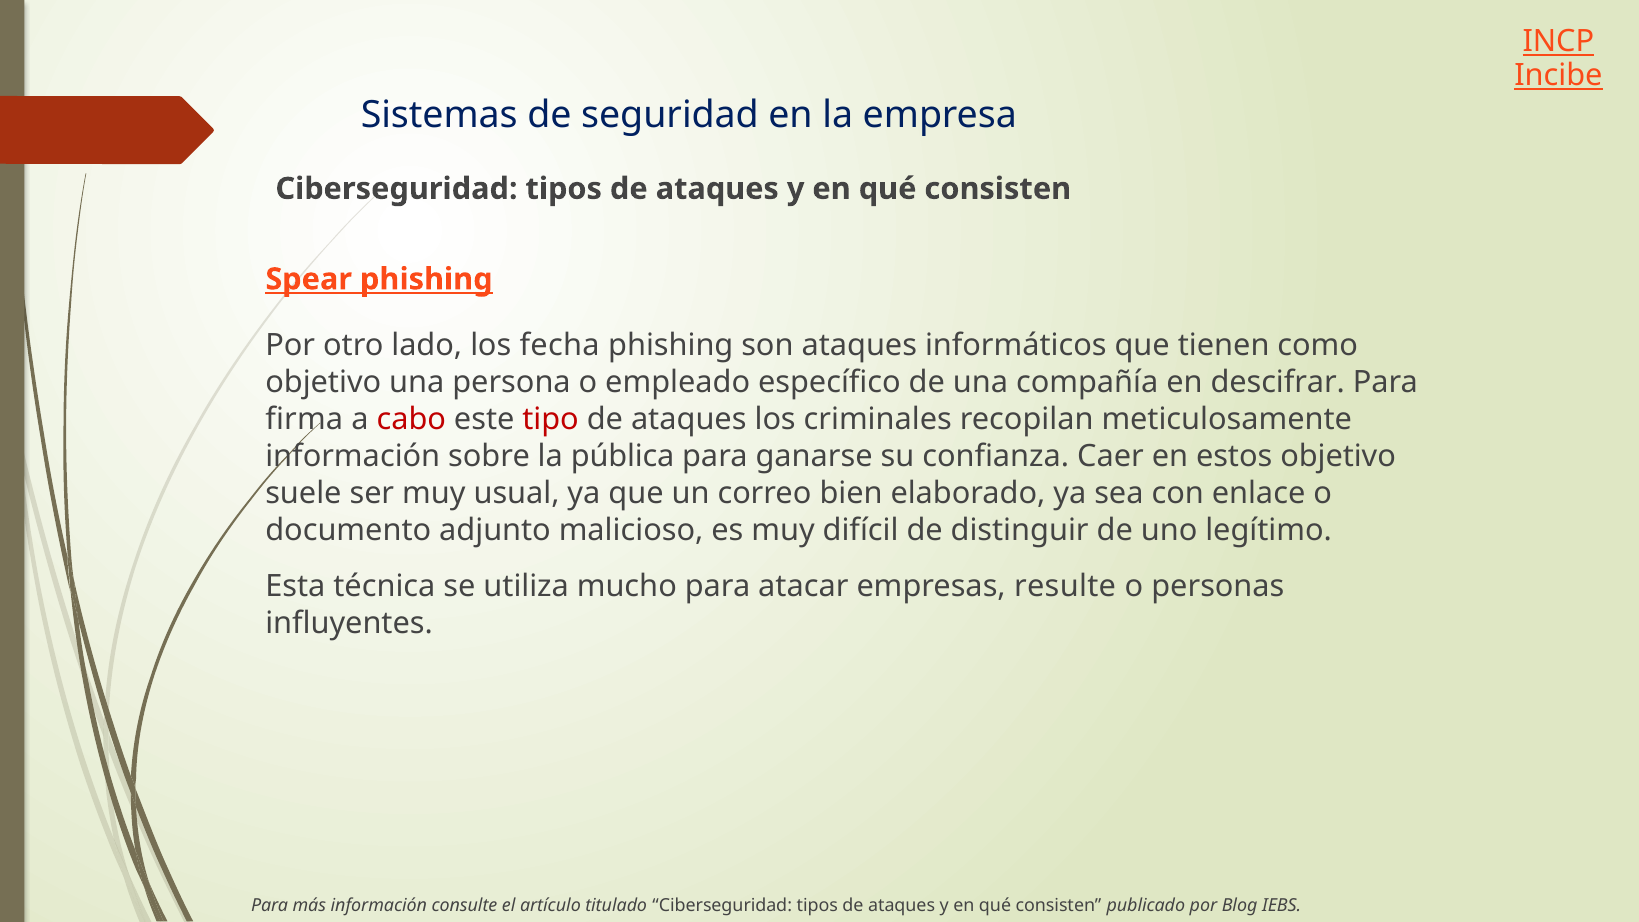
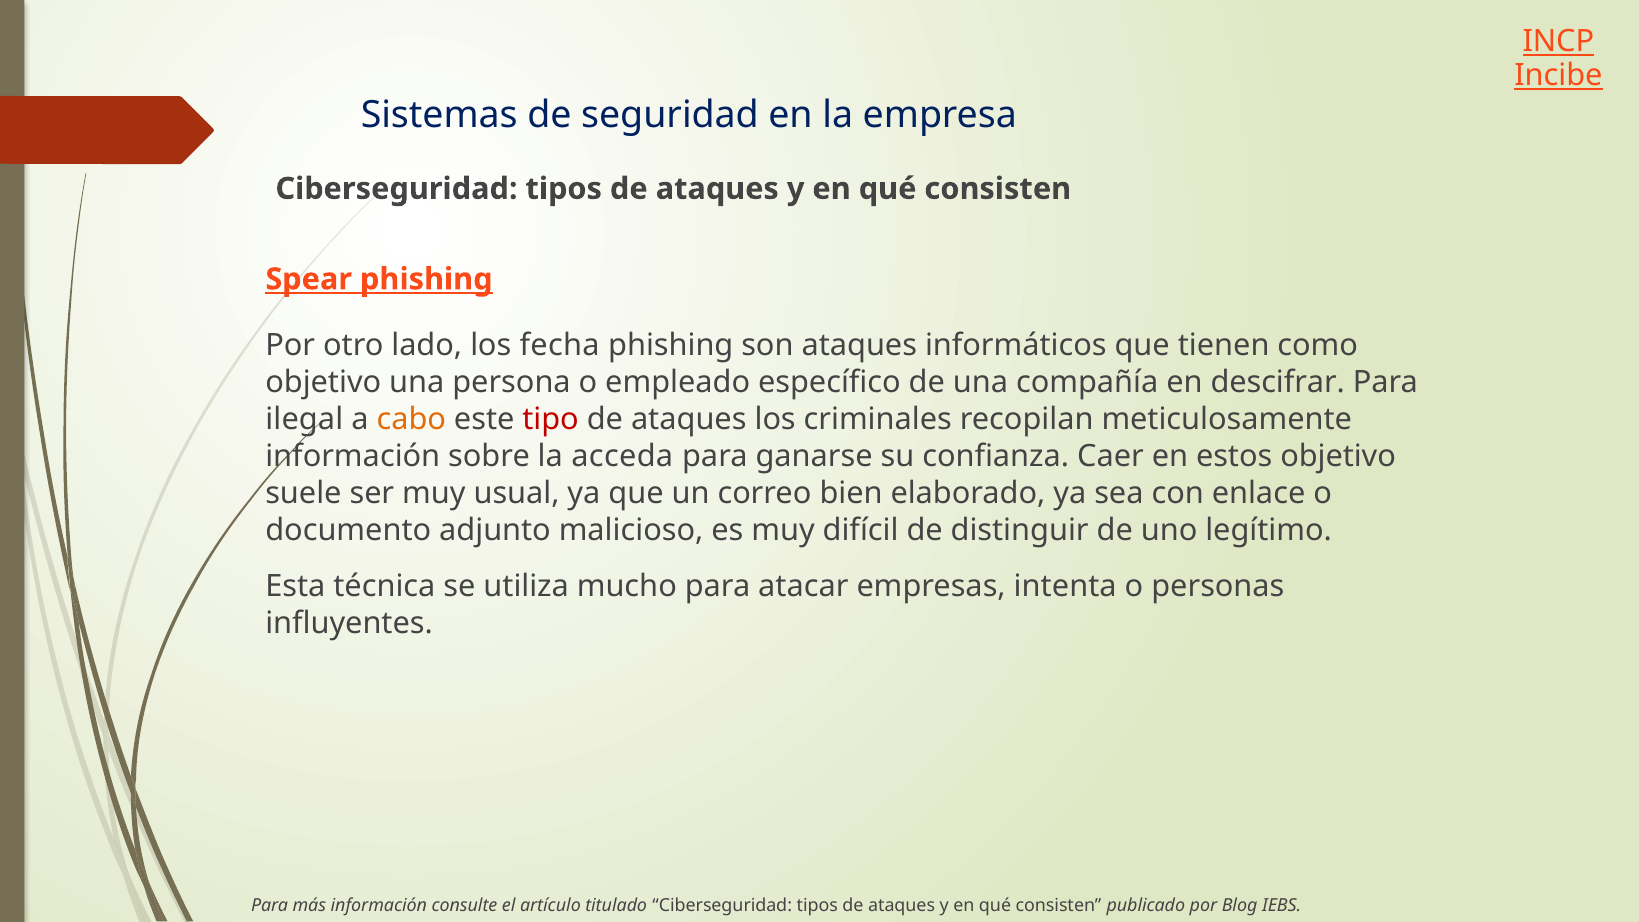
firma: firma -> ilegal (304, 419)
cabo colour: red -> orange (411, 419)
pública: pública -> acceda (622, 456)
resulte: resulte -> intenta (1065, 586)
